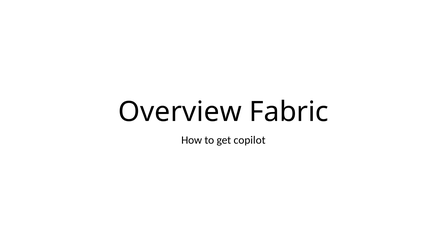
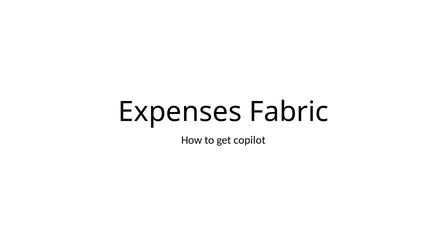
Overview: Overview -> Expenses (180, 112)
